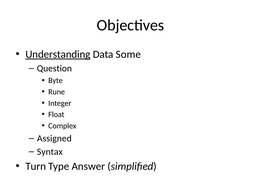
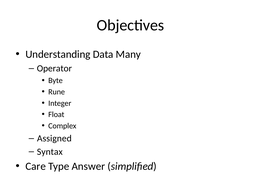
Understanding underline: present -> none (58, 54)
Some: Some -> Many (128, 54)
Question: Question -> Operator (54, 68)
Turn: Turn -> Care (36, 166)
